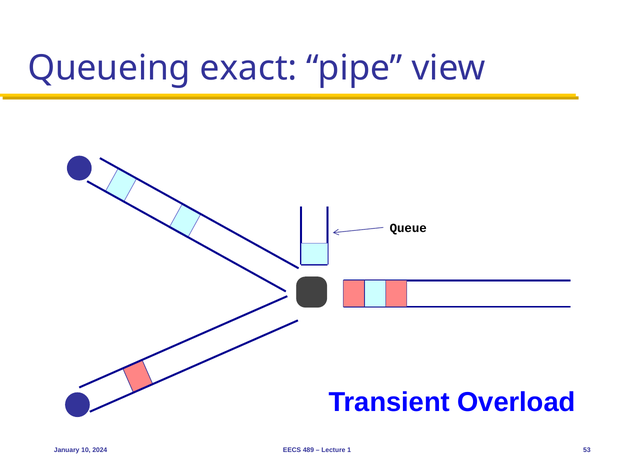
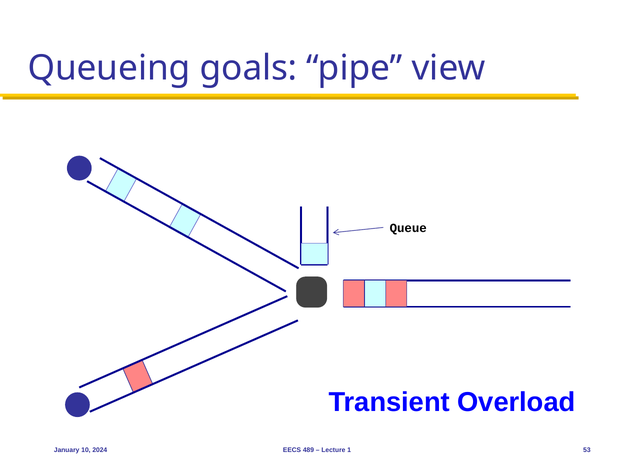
exact: exact -> goals (249, 68)
